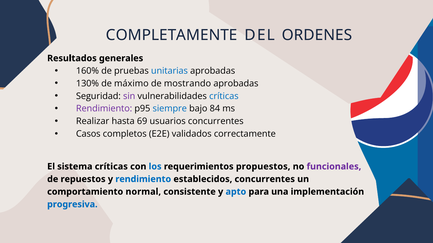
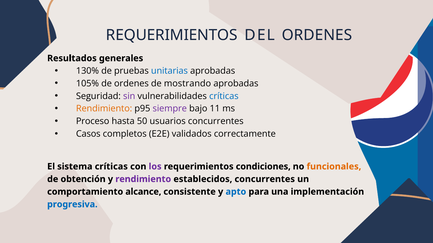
COMPLETAMENTE: COMPLETAMENTE -> REQUERIMIENTOS (172, 35)
160%: 160% -> 130% (87, 71)
130%: 130% -> 105% (87, 84)
de máximo: máximo -> ordenes (131, 84)
Rendimiento colour: purple -> orange (104, 109)
siempre colour: blue -> purple (170, 109)
84: 84 -> 11 (215, 109)
Realizar: Realizar -> Proceso (93, 122)
69: 69 -> 50 (142, 122)
los colour: blue -> purple (155, 167)
propuestos: propuestos -> condiciones (263, 167)
funcionales colour: purple -> orange (334, 167)
repuestos: repuestos -> obtención (83, 179)
rendimiento colour: blue -> purple (143, 179)
normal: normal -> alcance (143, 192)
